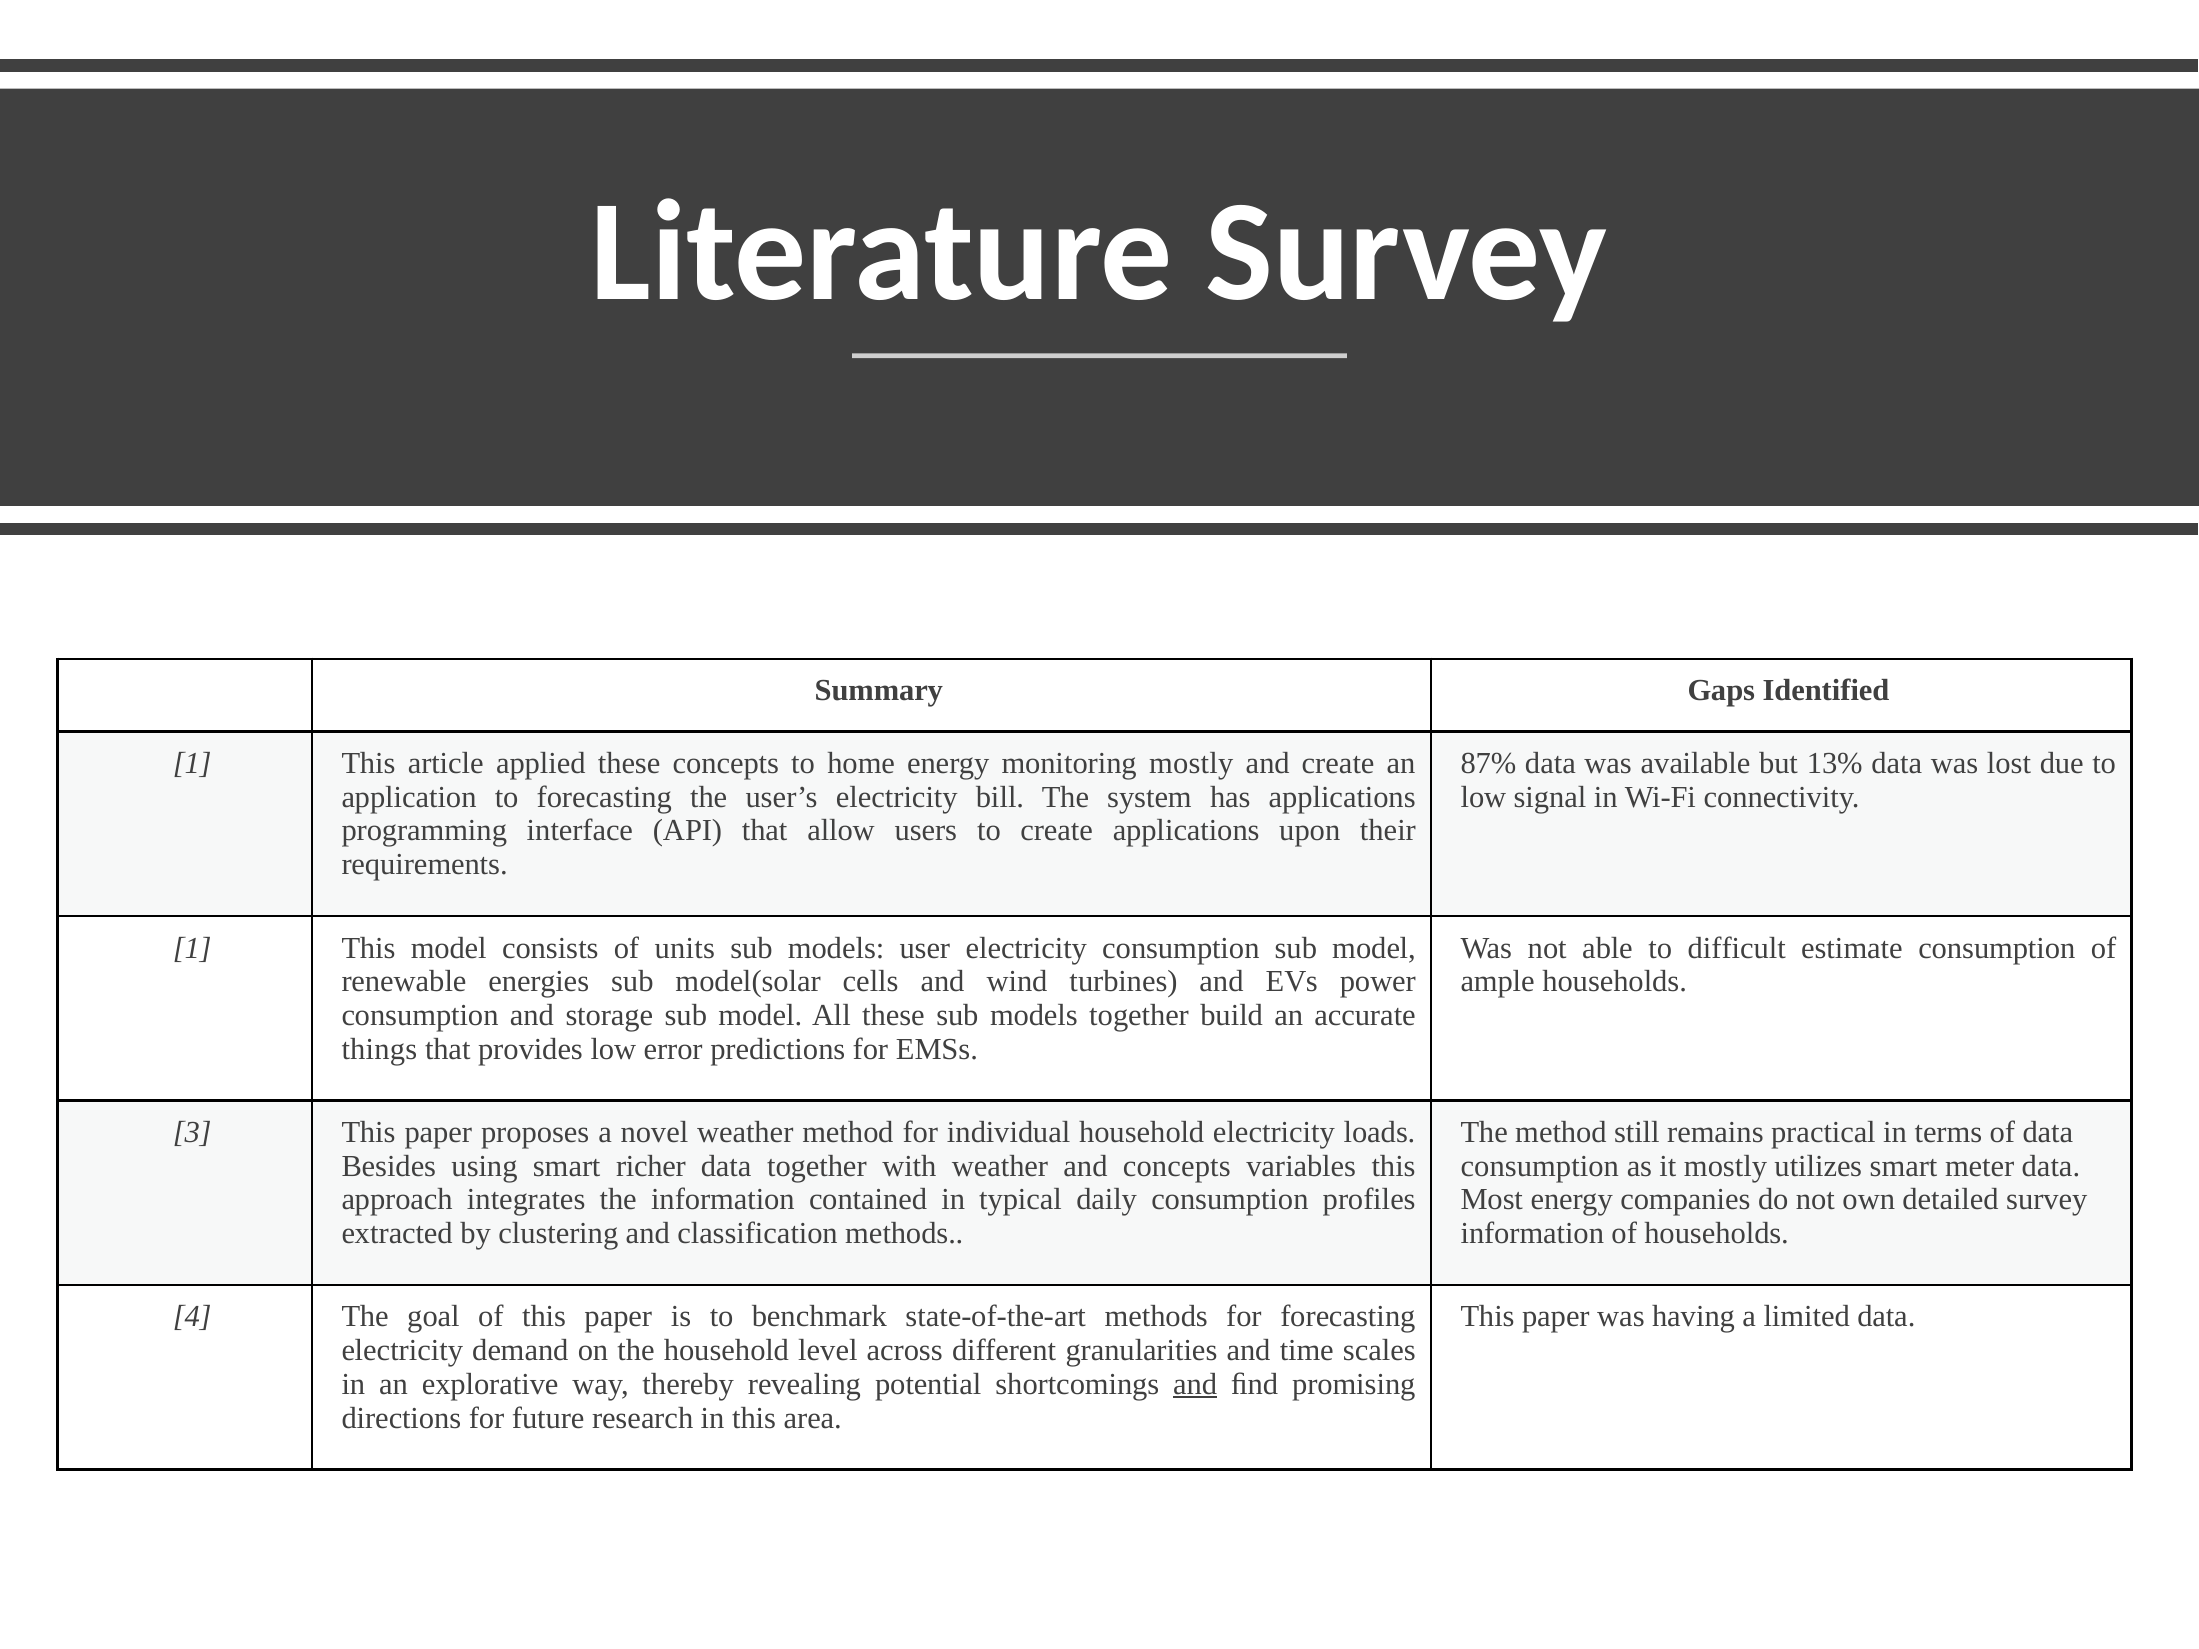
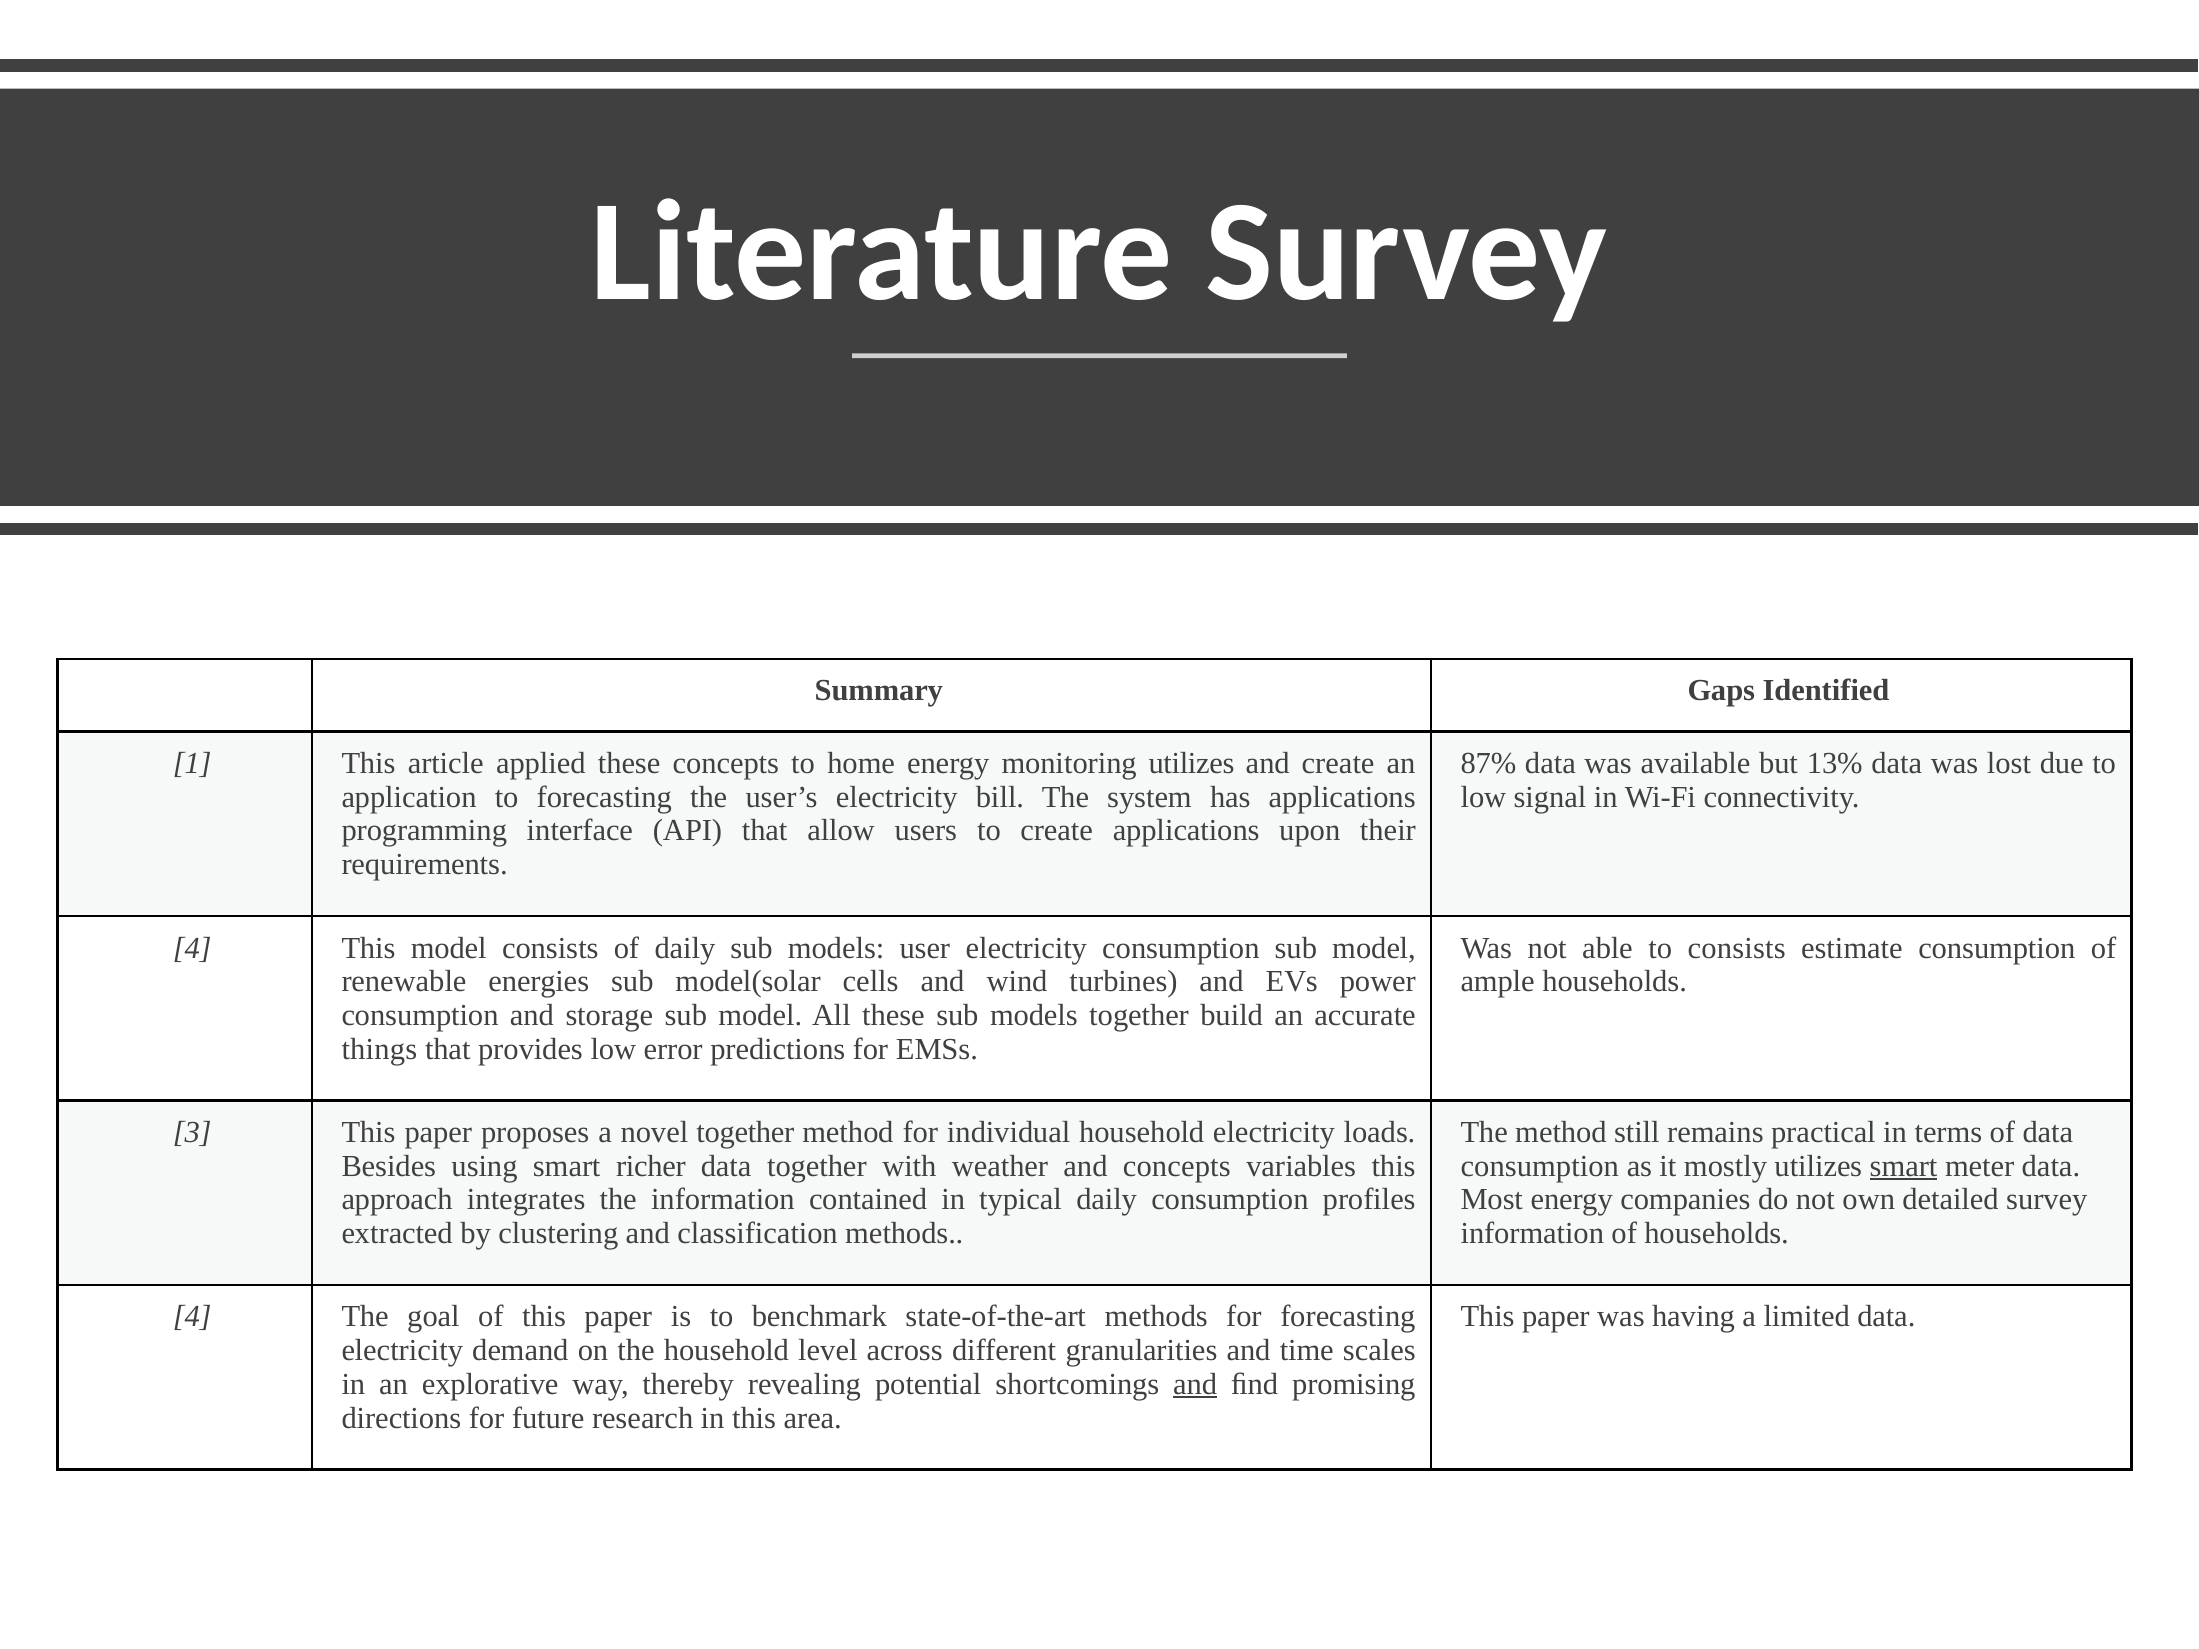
monitoring mostly: mostly -> utilizes (1192, 764)
1: 1 -> 4 (192, 948)
of units: units -> daily (685, 948)
to difficult: difficult -> consists (1737, 948)
novel weather: weather -> together (745, 1133)
smart underline: none -> present (1904, 1166)
